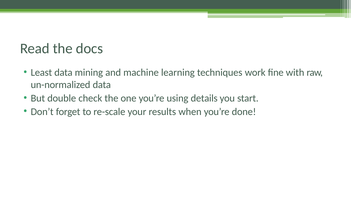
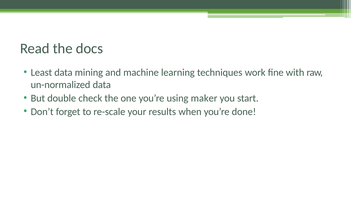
details: details -> maker (204, 98)
